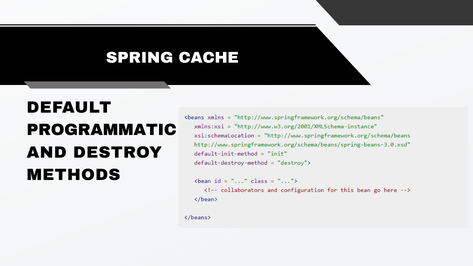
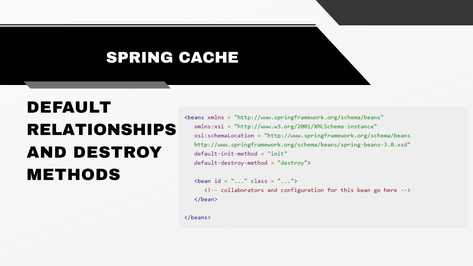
PROGRAMMATIC: PROGRAMMATIC -> RELATIONSHIPS (101, 130)
